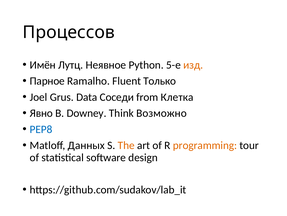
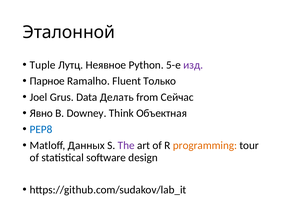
Процессов: Процессов -> Эталонной (69, 32)
Имён: Имён -> Tuple (43, 65)
изд colour: orange -> purple (193, 65)
Соседи: Соседи -> Делать (117, 97)
Клетка: Клетка -> Сейчас (177, 97)
Возможно: Возможно -> Объектная (162, 113)
The colour: orange -> purple (126, 145)
